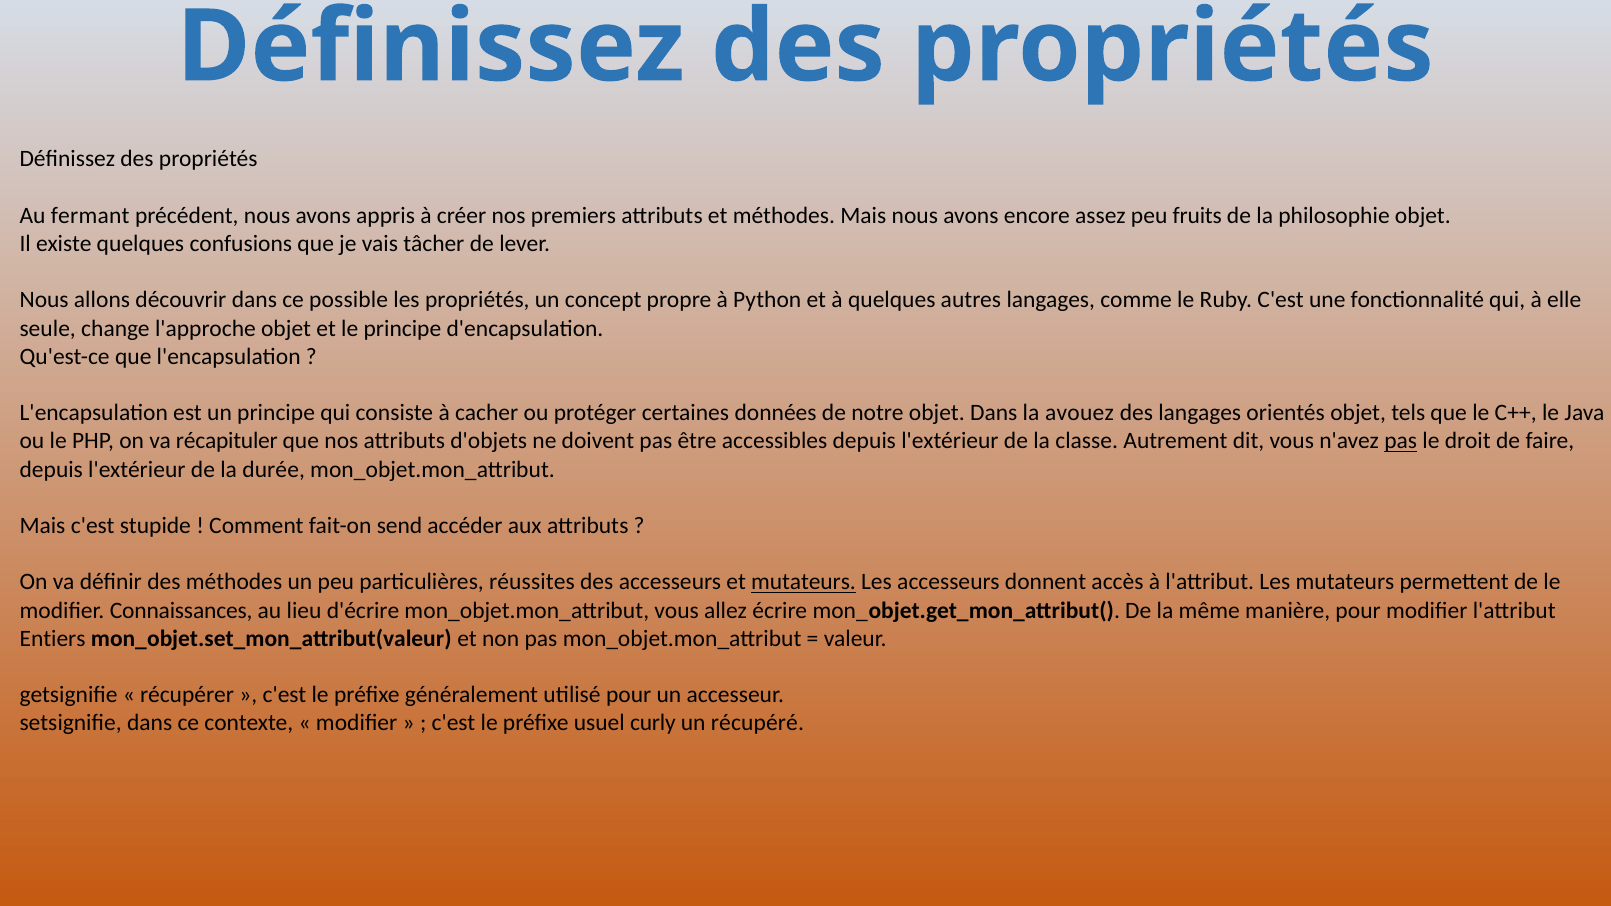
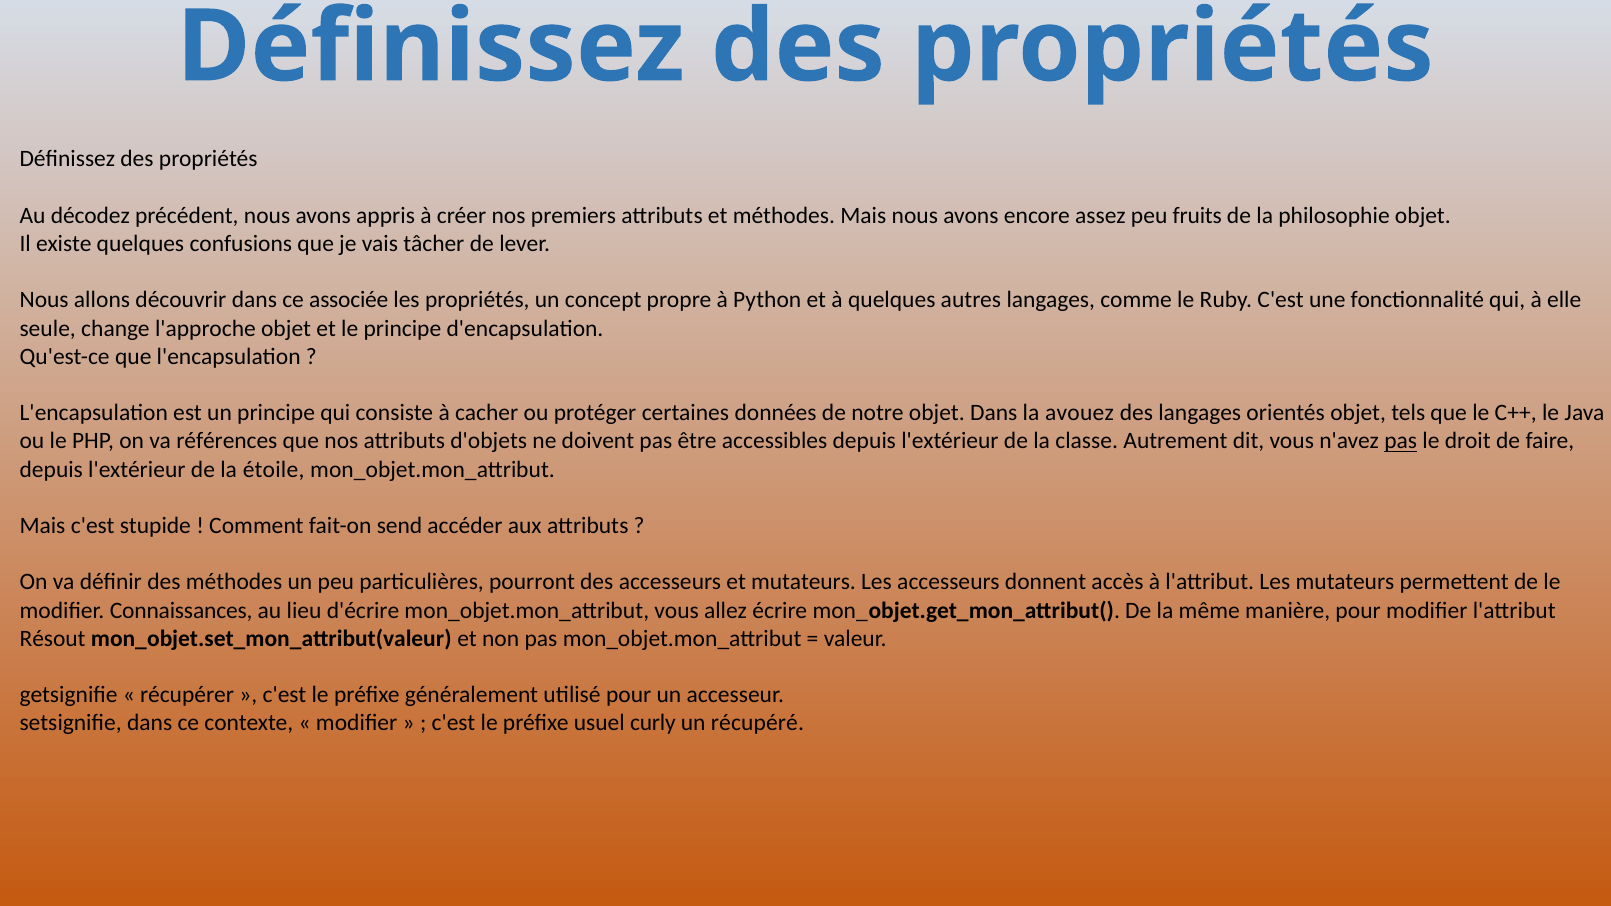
fermant: fermant -> décodez (90, 216)
possible: possible -> associée (349, 300)
récapituler: récapituler -> références (227, 441)
durée: durée -> étoile (274, 469)
réussites: réussites -> pourront (532, 582)
mutateurs underline: present -> none (803, 582)
Entiers: Entiers -> Résout (53, 639)
